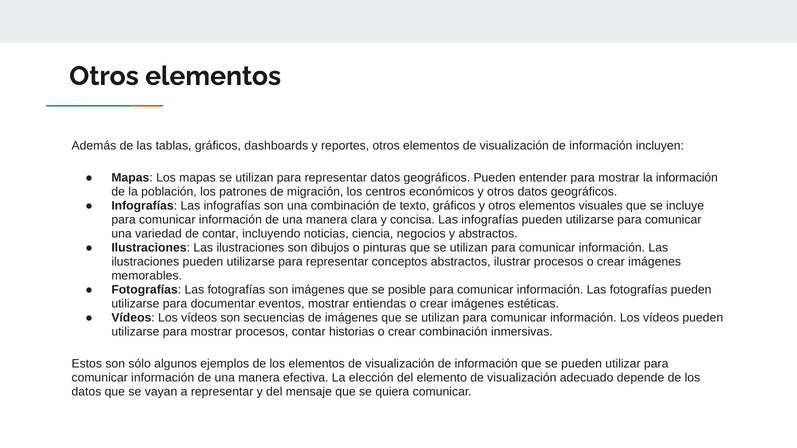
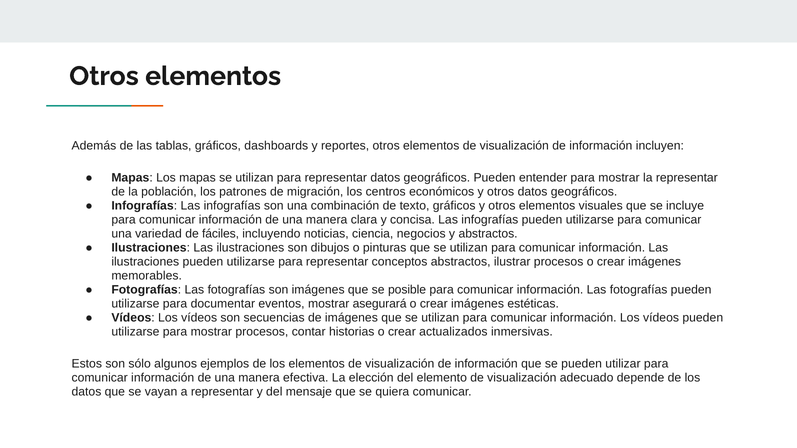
la información: información -> representar (687, 178)
de contar: contar -> fáciles (221, 234)
entiendas: entiendas -> asegurará (380, 304)
crear combinación: combinación -> actualizados (453, 332)
